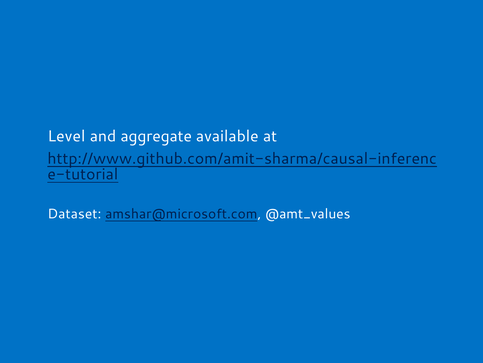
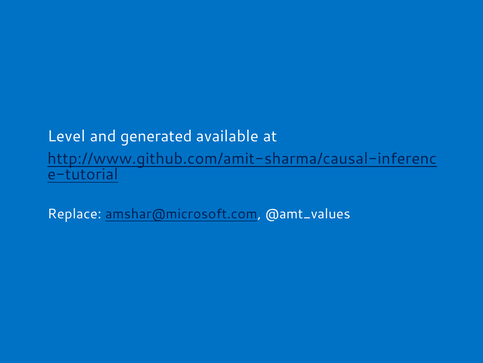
aggregate: aggregate -> generated (156, 136)
Dataset: Dataset -> Replace (74, 214)
